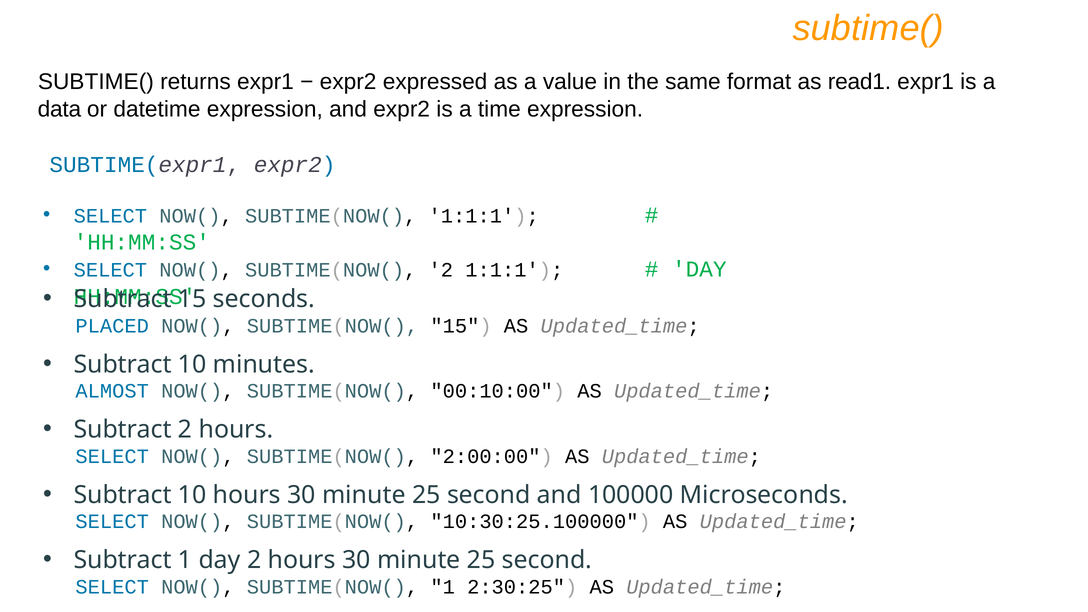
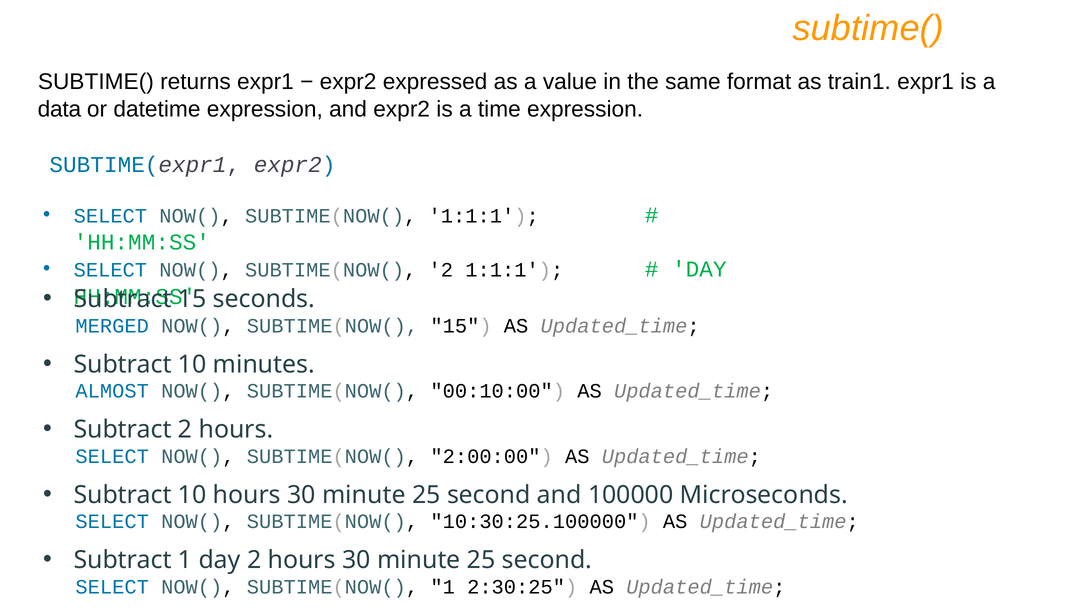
read1: read1 -> train1 (859, 82)
PLACED: PLACED -> MERGED (112, 326)
